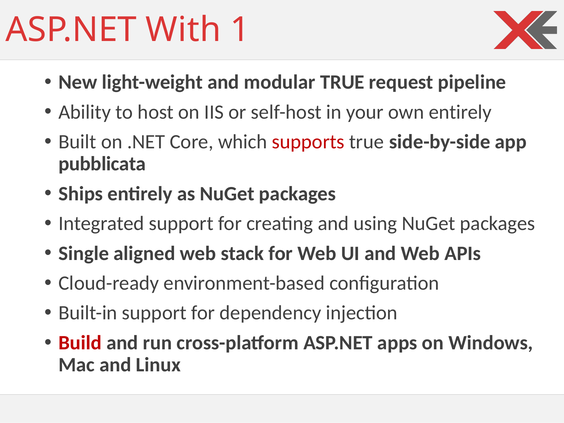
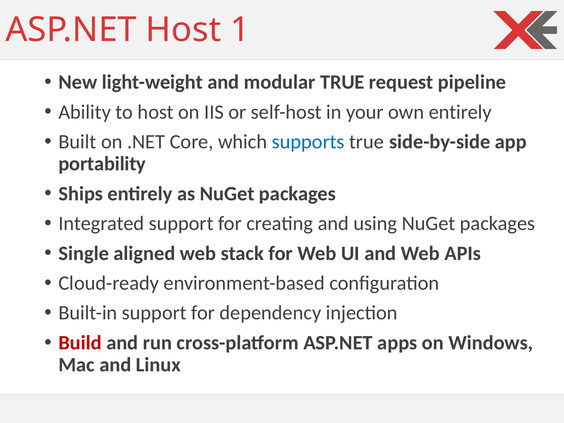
ASP.NET With: With -> Host (183, 30)
supports colour: red -> blue (308, 142)
pubblicata: pubblicata -> portability (102, 164)
